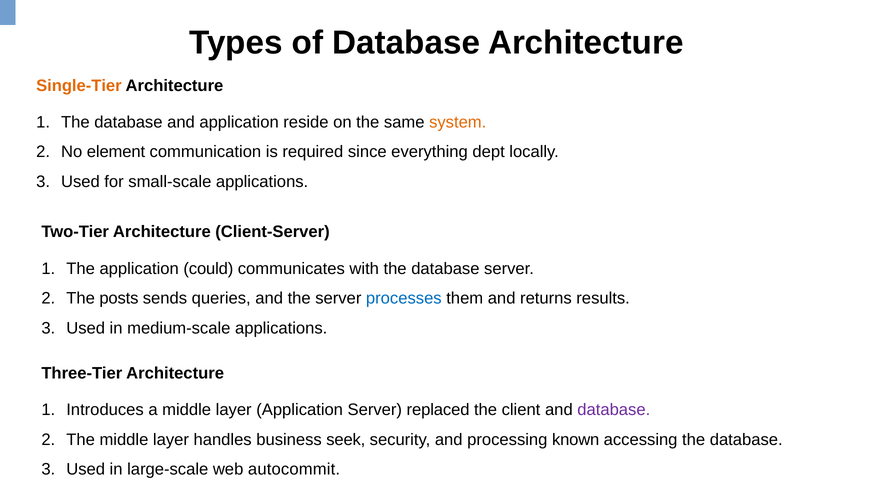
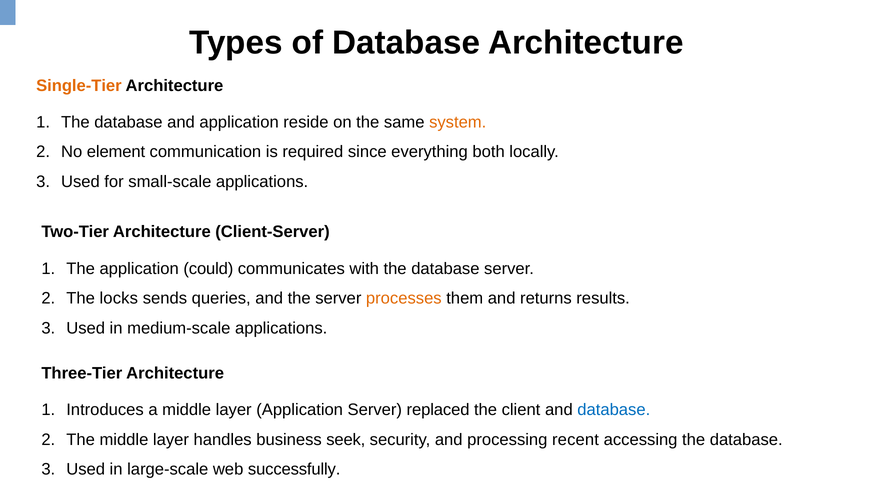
dept: dept -> both (489, 152)
posts: posts -> locks (119, 299)
processes colour: blue -> orange (404, 299)
database colour: purple -> blue (614, 410)
known: known -> recent (576, 440)
autocommit: autocommit -> successfully (294, 470)
